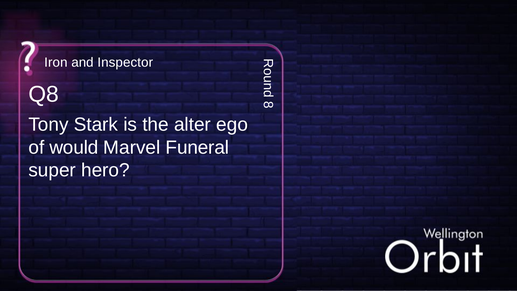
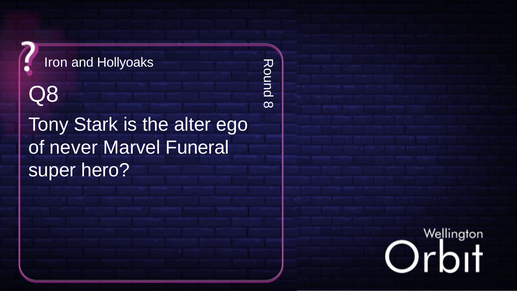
Inspector: Inspector -> Hollyoaks (125, 62)
would: would -> never (74, 147)
